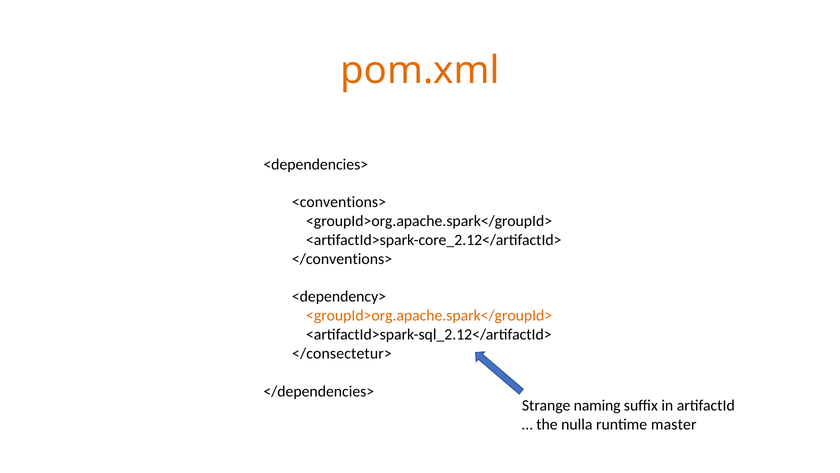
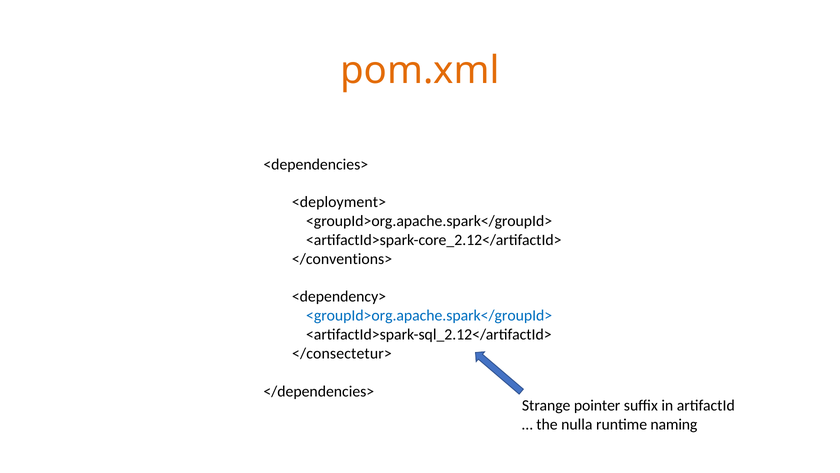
<conventions>: <conventions> -> <deployment> (339, 202)
<groupId>org.apache.spark</groupId> colour: orange -> blue (429, 315)
naming: naming -> pointer (597, 405)
master: master -> naming (674, 424)
